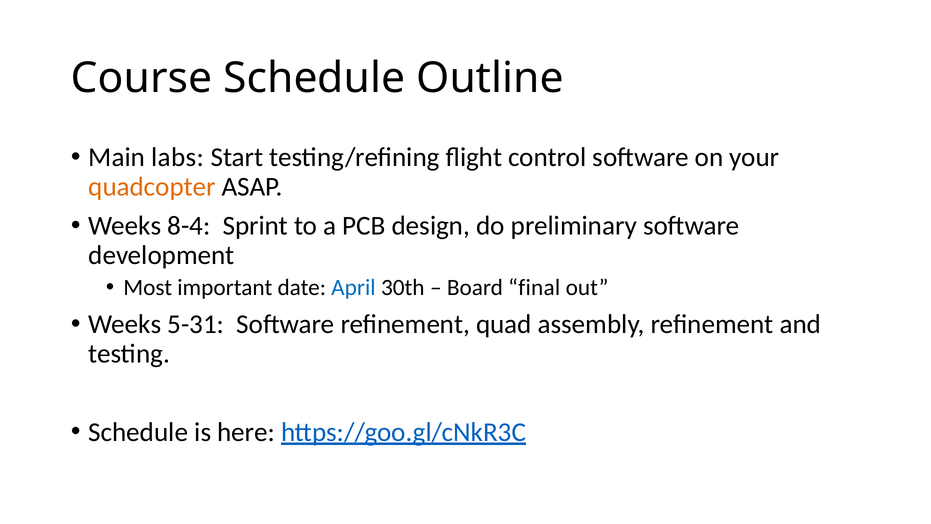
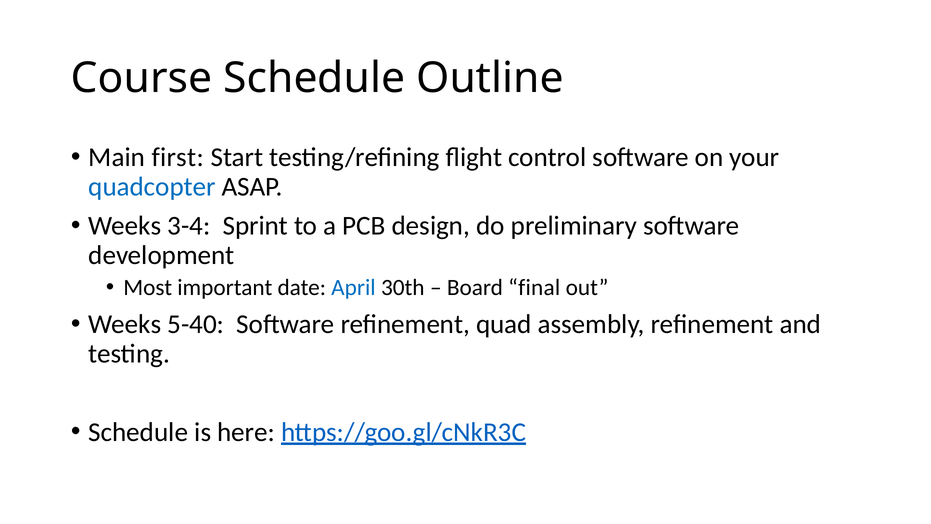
labs: labs -> first (178, 157)
quadcopter colour: orange -> blue (152, 187)
8-4: 8-4 -> 3-4 (189, 226)
5-31: 5-31 -> 5-40 (196, 324)
